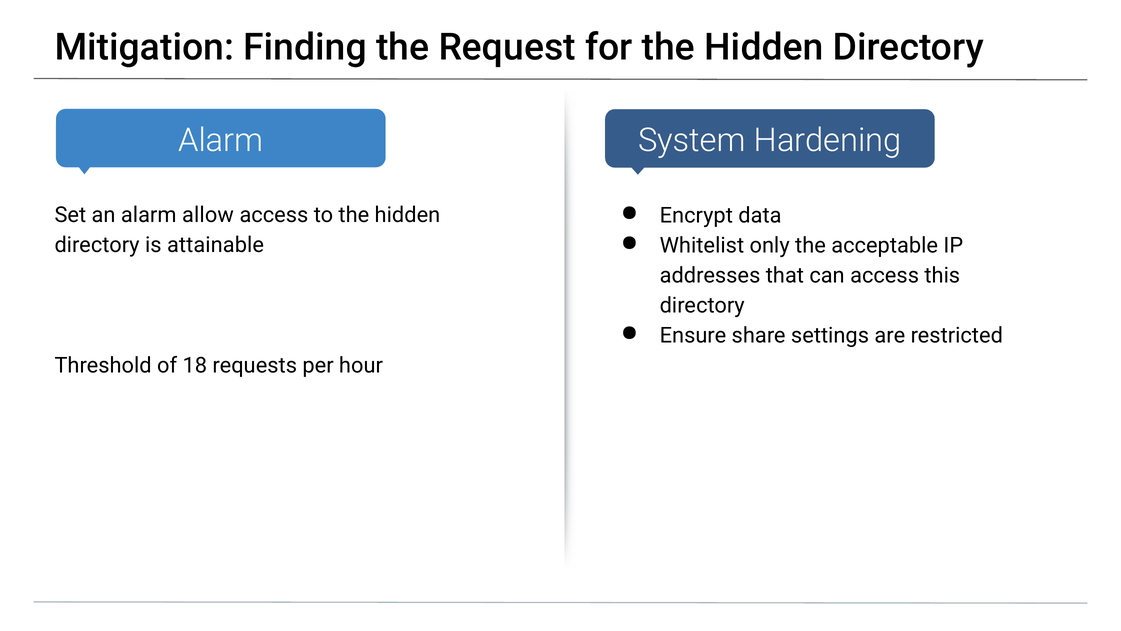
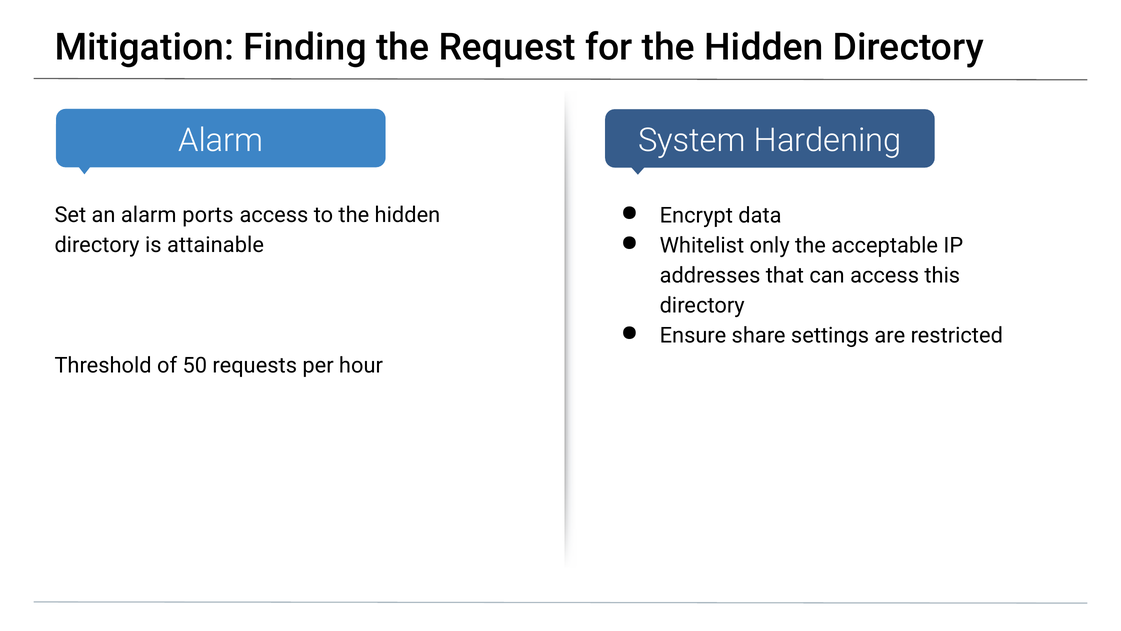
allow: allow -> ports (208, 215)
18: 18 -> 50 (195, 365)
